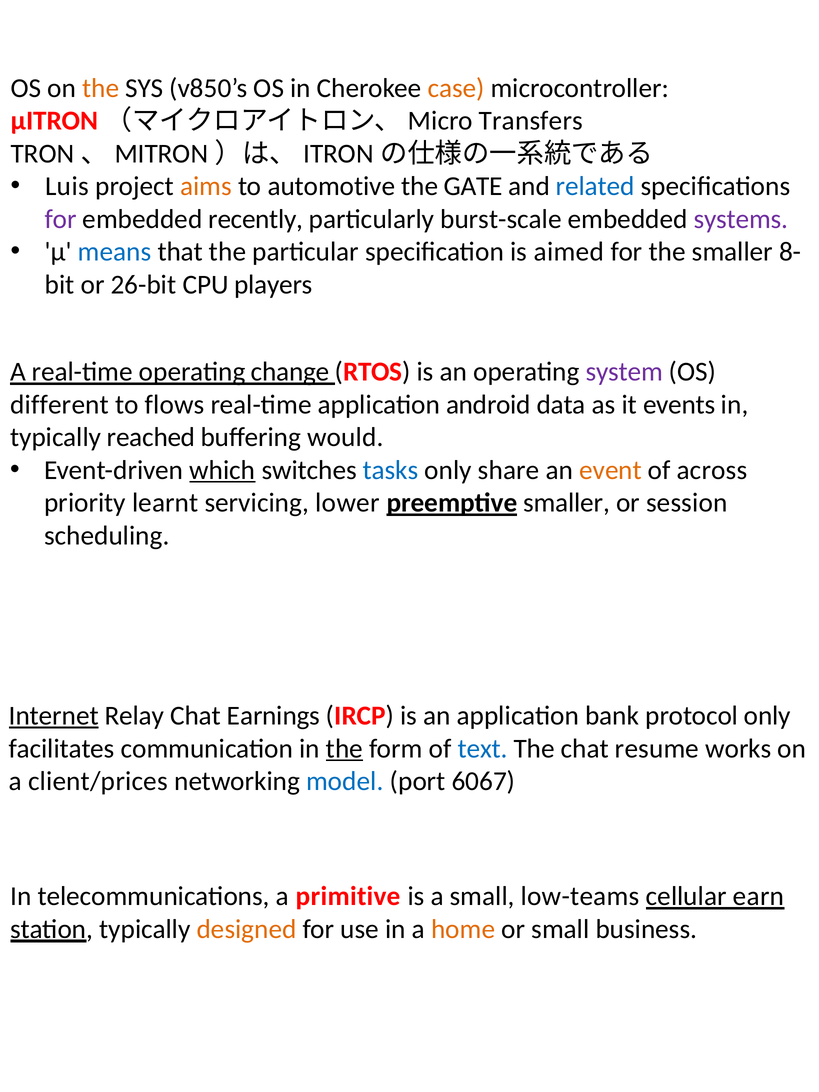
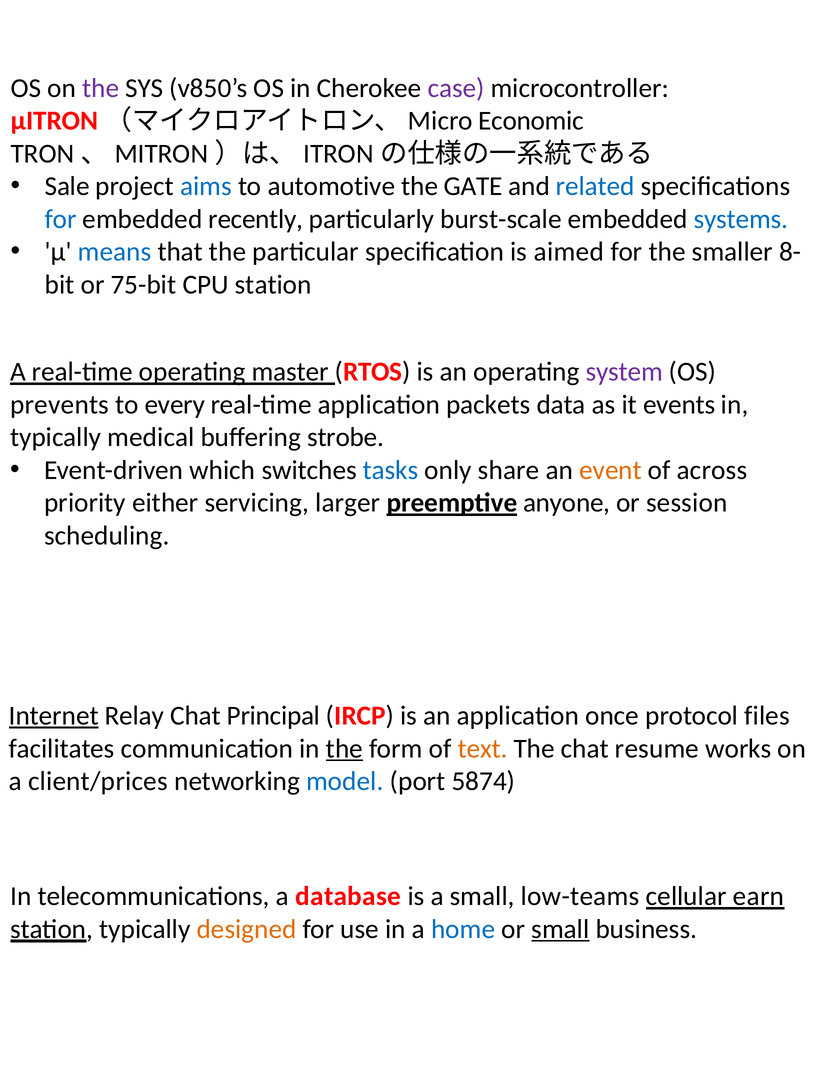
the colour: orange -> purple (101, 88)
case colour: orange -> purple (456, 88)
Transfers: Transfers -> Economic (531, 121)
Luis: Luis -> Sale (67, 186)
aims colour: orange -> blue (206, 186)
for colour: purple -> blue (61, 219)
systems colour: purple -> blue (741, 219)
26-bit: 26-bit -> 75-bit (143, 285)
CPU players: players -> station (273, 285)
change: change -> master (290, 372)
different: different -> prevents (60, 405)
flows: flows -> every (175, 405)
android: android -> packets (488, 405)
reached: reached -> medical (151, 437)
would: would -> strobe (346, 437)
which underline: present -> none (222, 470)
learnt: learnt -> either (165, 503)
lower: lower -> larger (348, 503)
preemptive smaller: smaller -> anyone (567, 503)
Earnings: Earnings -> Principal (274, 716)
bank: bank -> once (612, 716)
protocol only: only -> files (767, 716)
text colour: blue -> orange (483, 749)
6067: 6067 -> 5874 (483, 781)
primitive: primitive -> database (348, 896)
home colour: orange -> blue (463, 929)
small underline: none -> present (560, 929)
